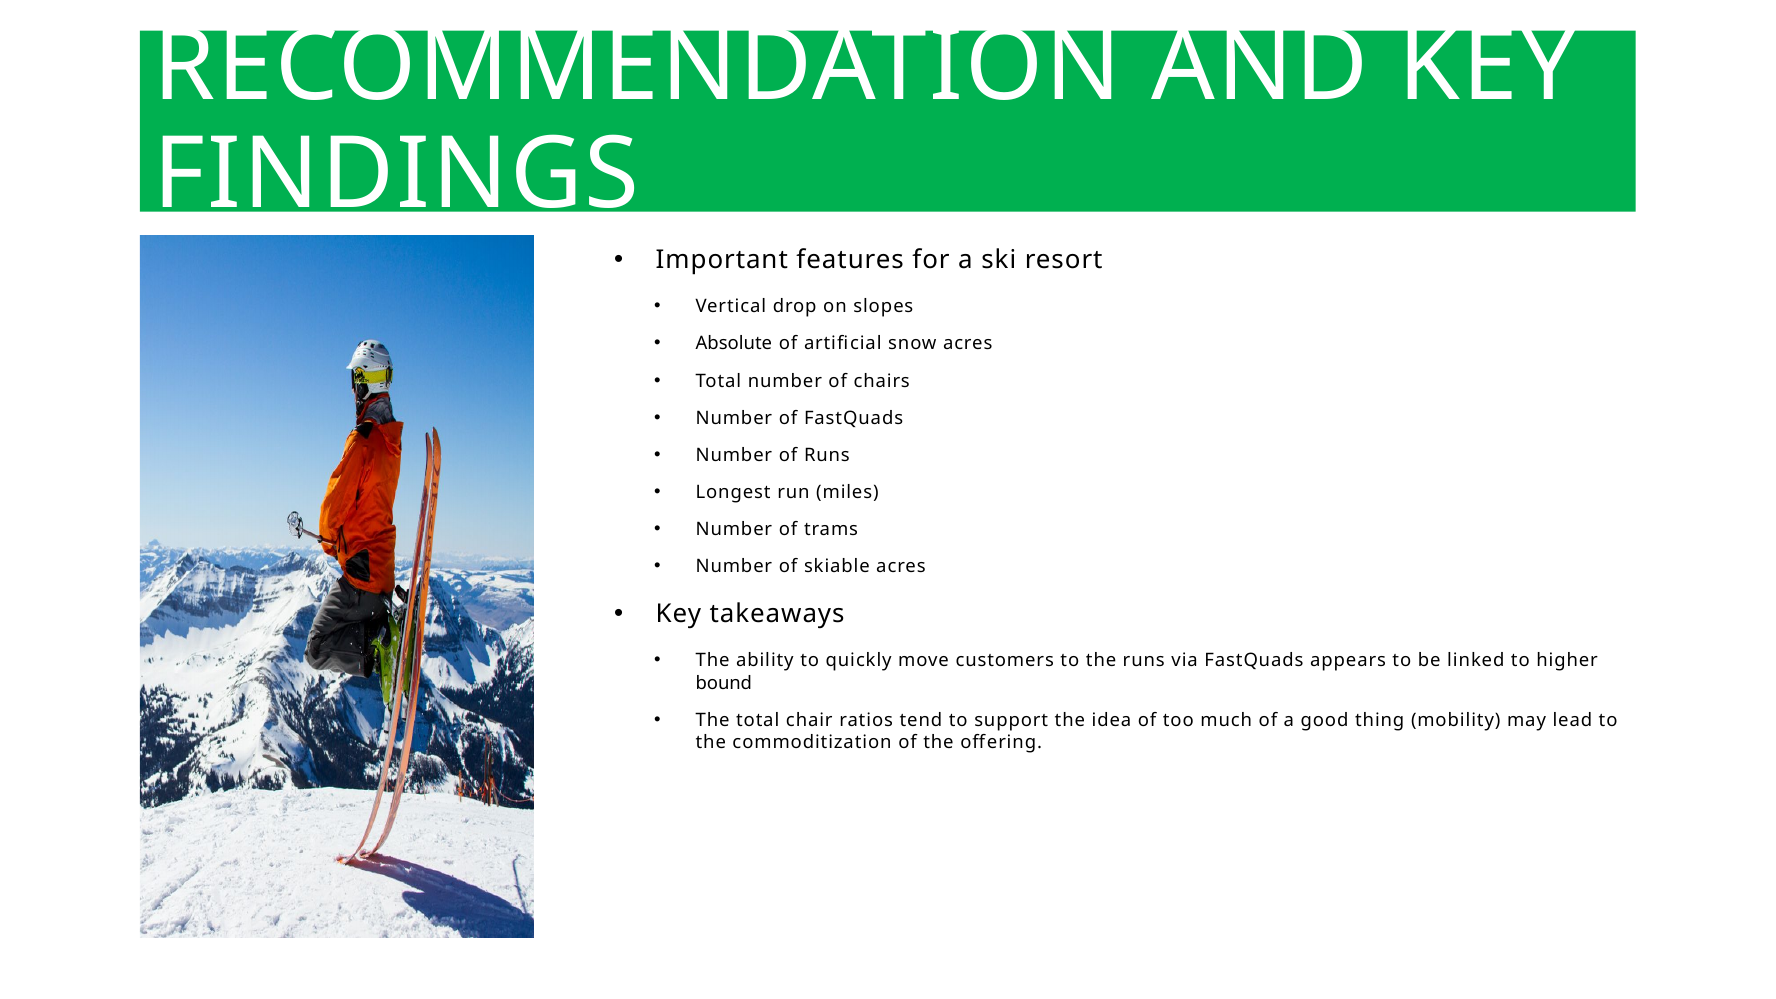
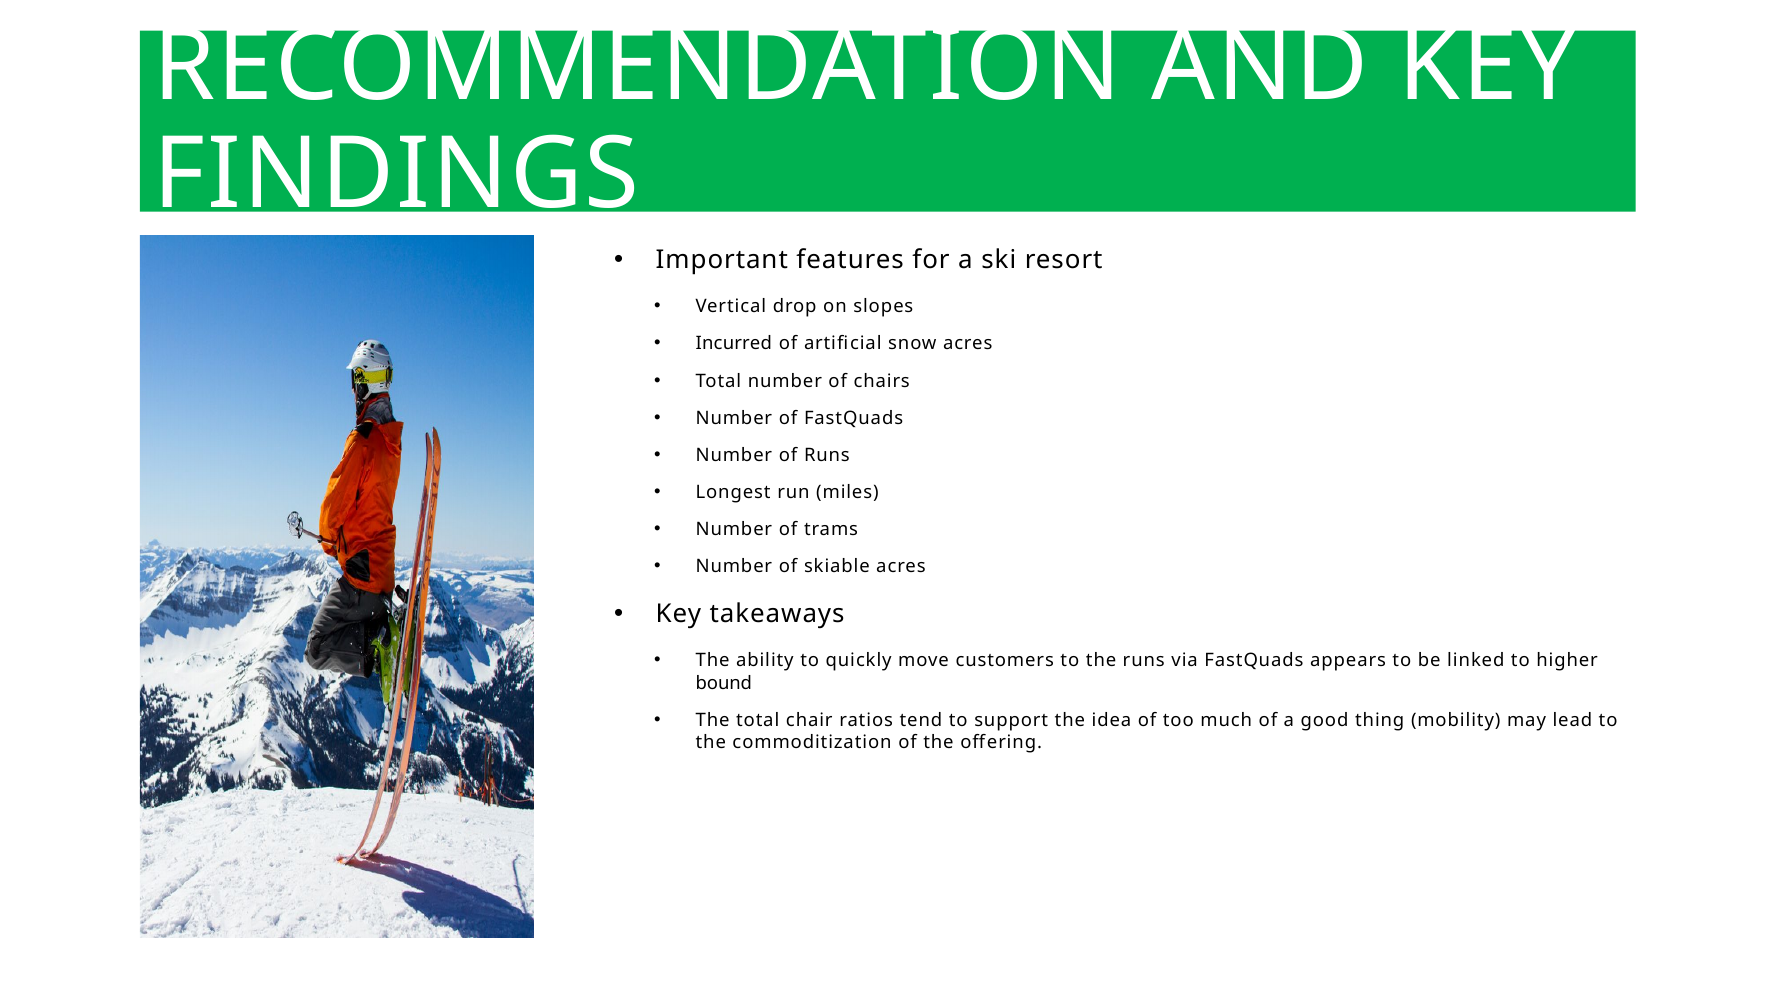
Absolute: Absolute -> Incurred (734, 344)
